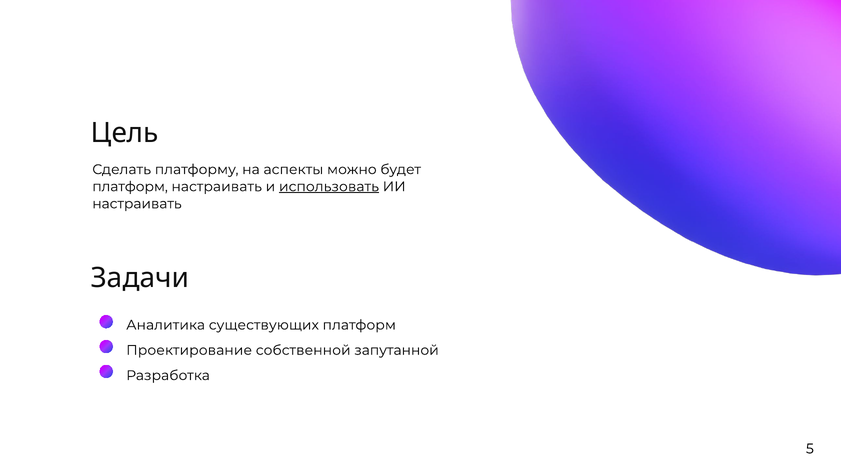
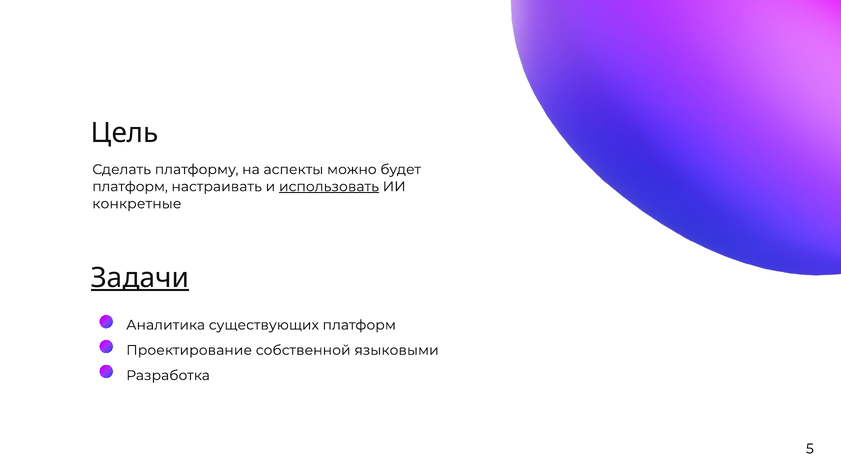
настраивать: настраивать -> конкретные (137, 204)
Задачи underline: none -> present (140, 278)
запутанной: запутанной -> языковыми (397, 350)
